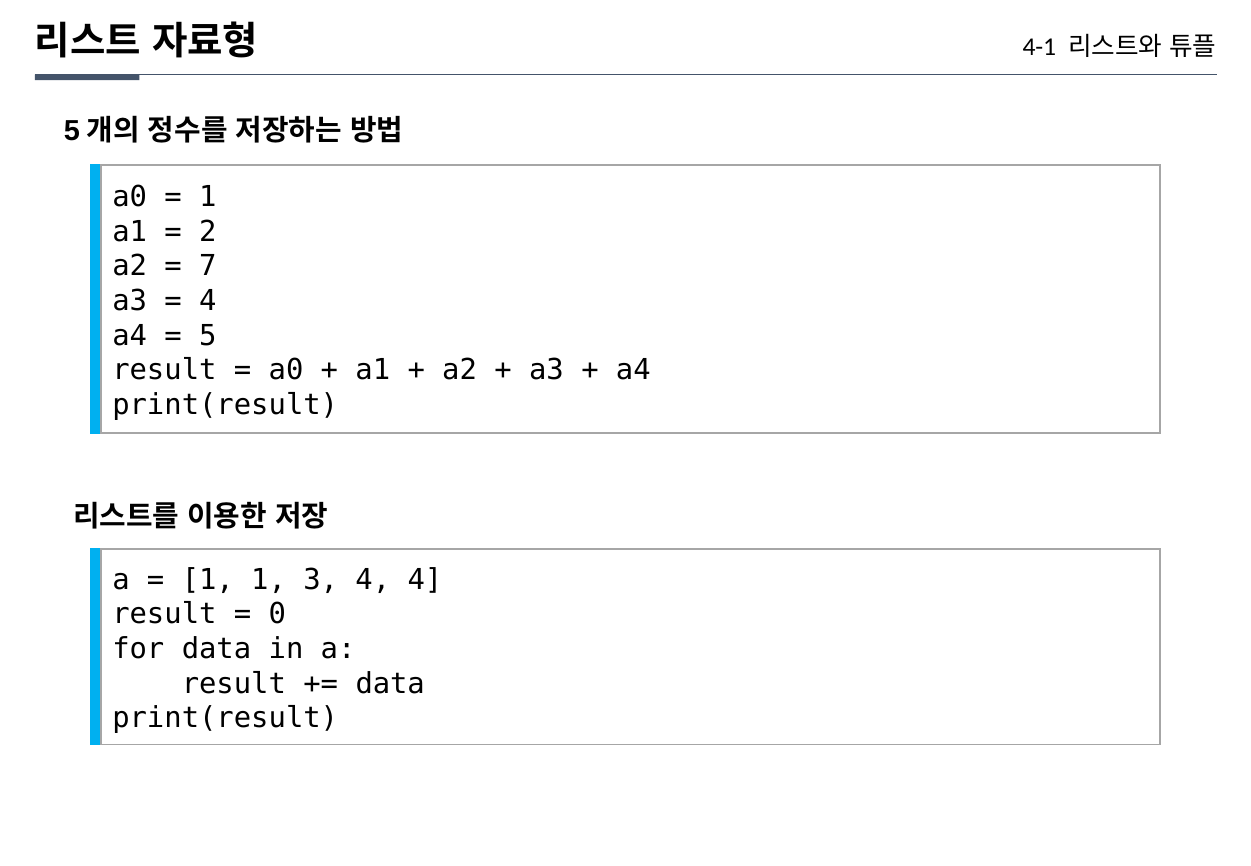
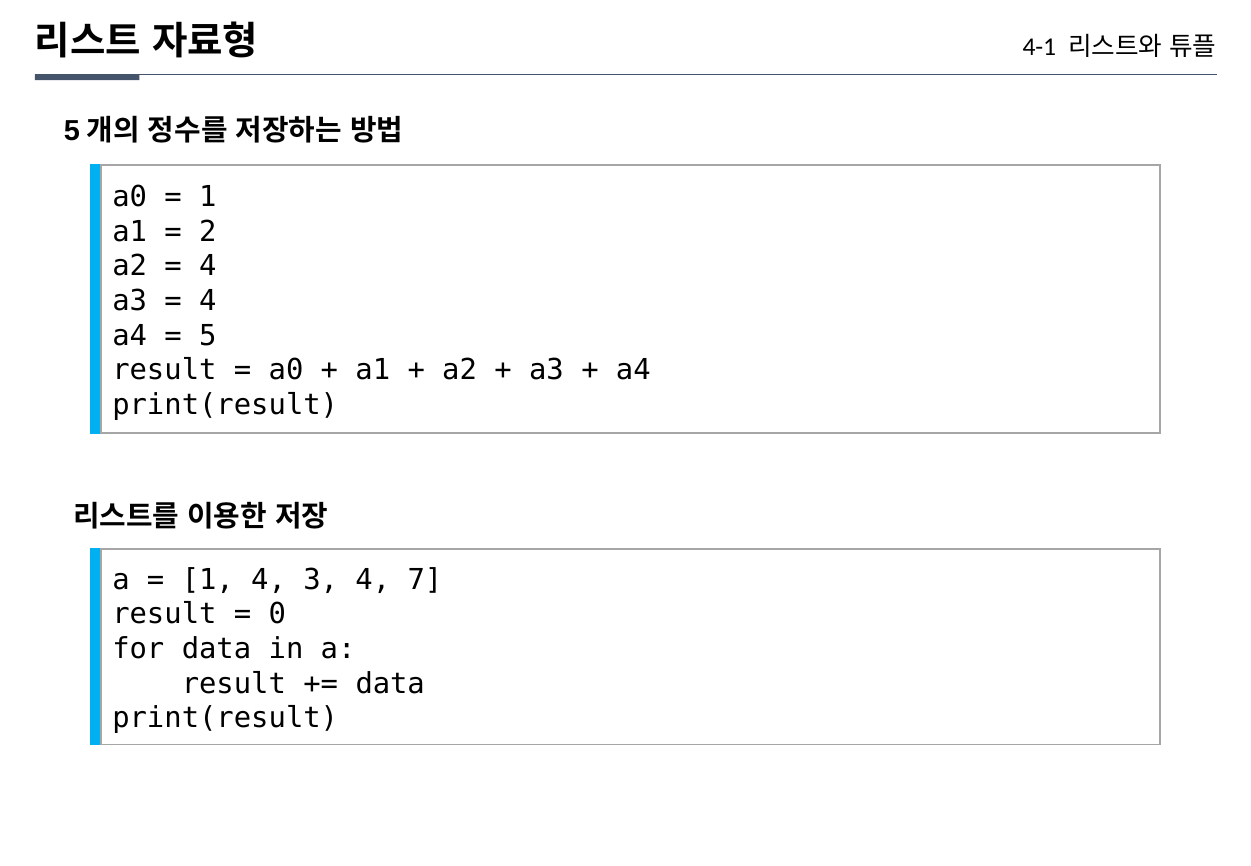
7: 7 -> 4 (208, 266)
1 1: 1 -> 4 (269, 580)
4 4: 4 -> 7 (425, 580)
